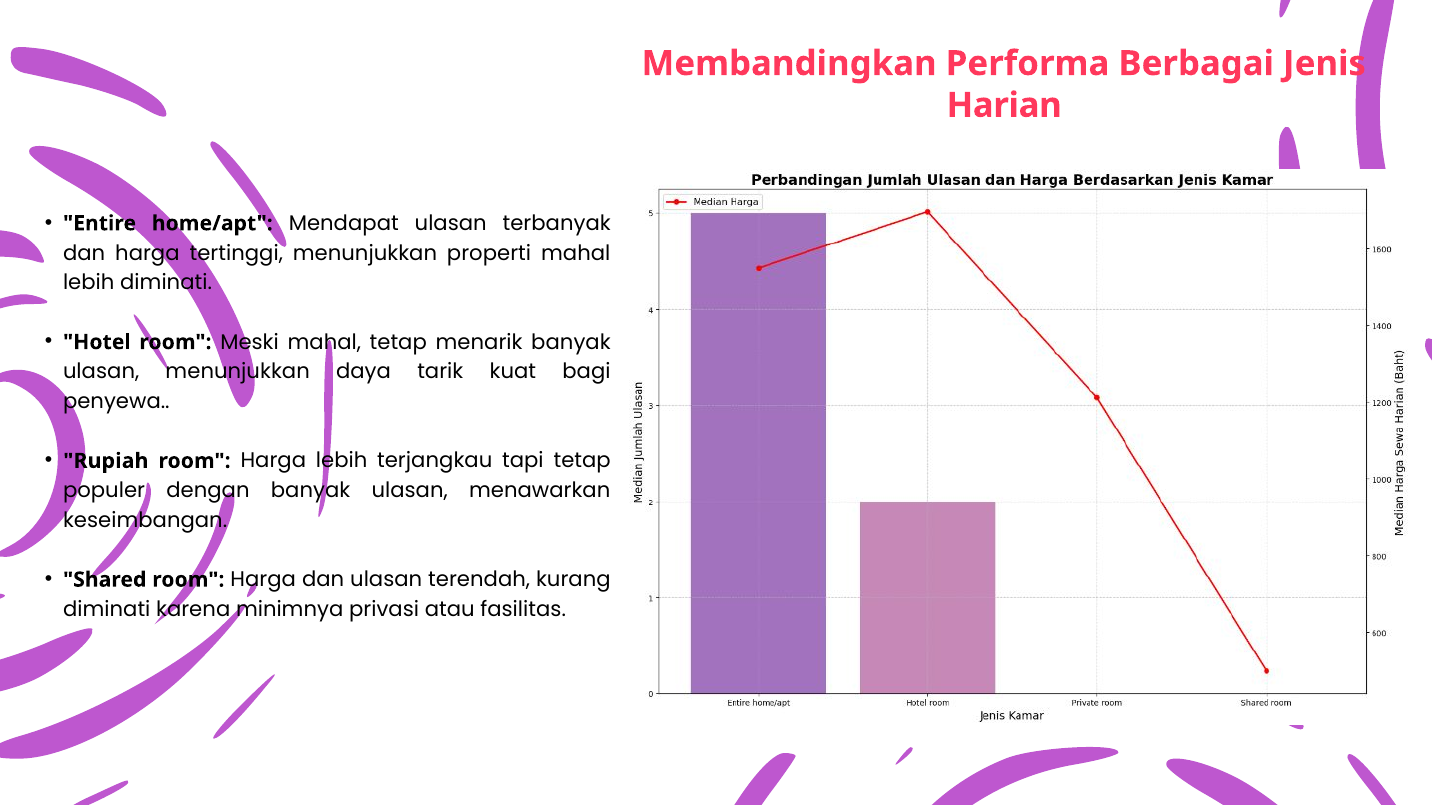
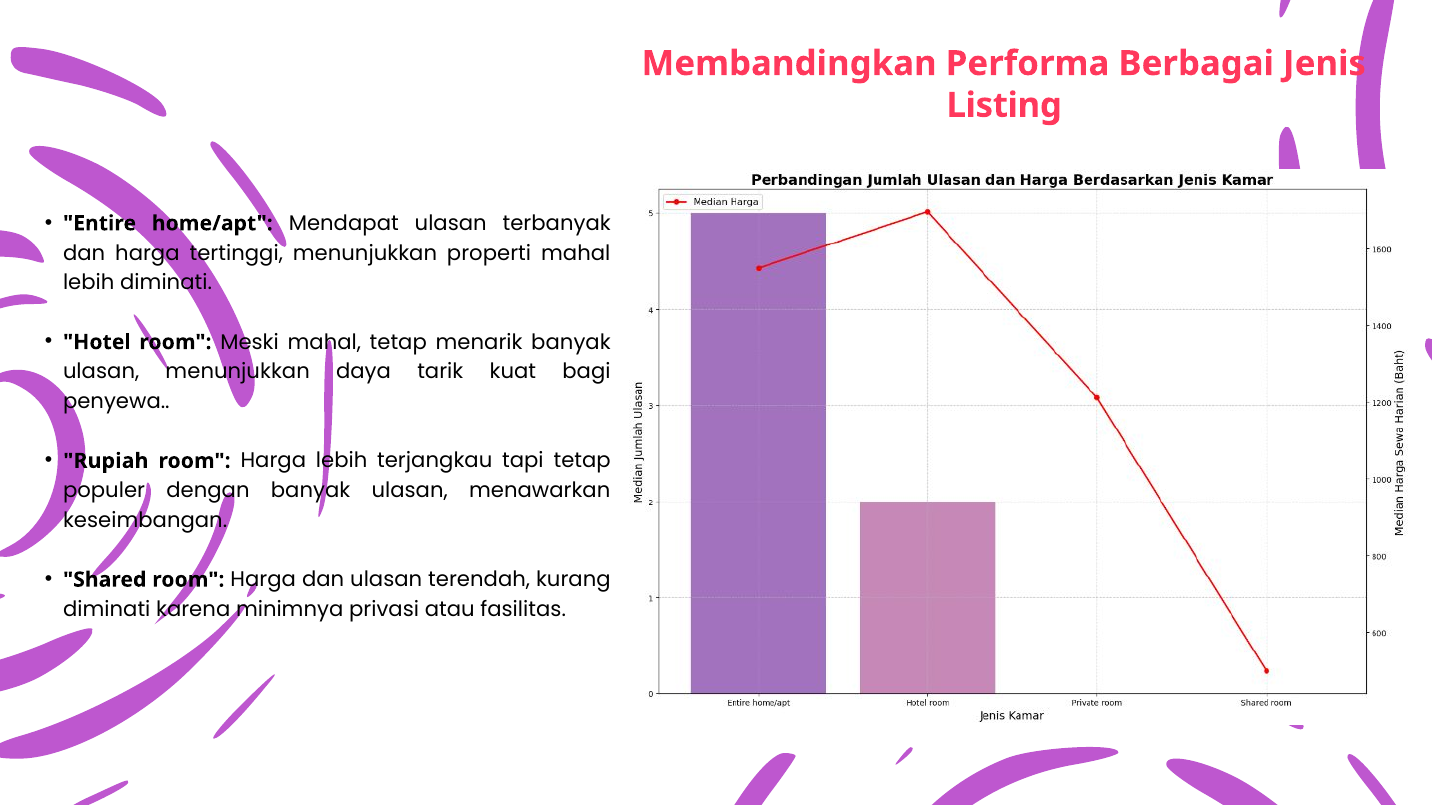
Harian: Harian -> Listing (1004, 105)
